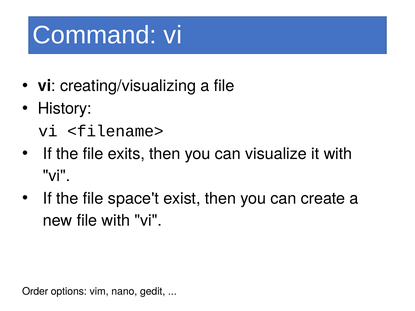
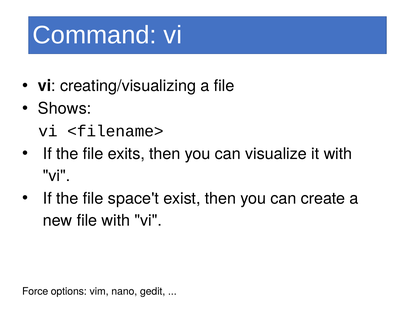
History: History -> Shows (65, 109)
Order: Order -> Force (35, 292)
